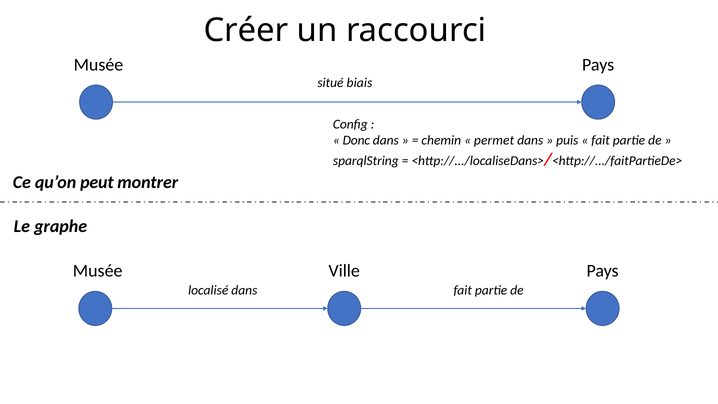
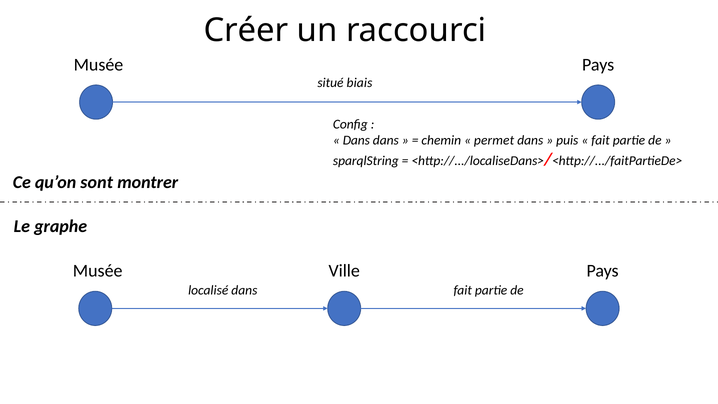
Donc: Donc -> Dans (356, 140)
peut: peut -> sont (97, 182)
